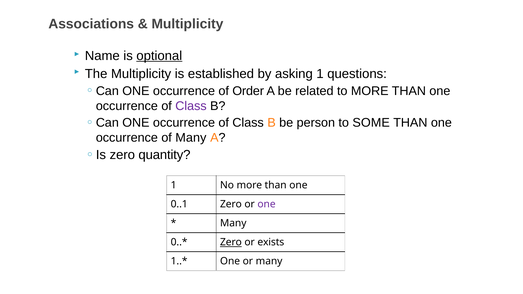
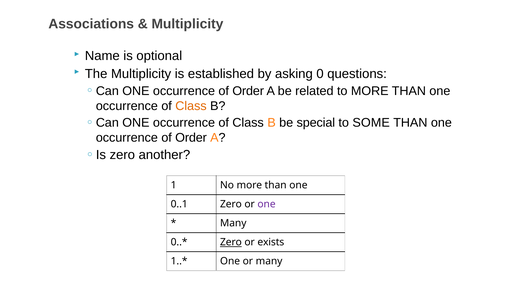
optional underline: present -> none (159, 56)
asking 1: 1 -> 0 (320, 74)
Class colour: purple -> orange (191, 106)
person: person -> special (316, 123)
Many: Many -> Order (191, 138)
quantity: quantity -> another (164, 155)
